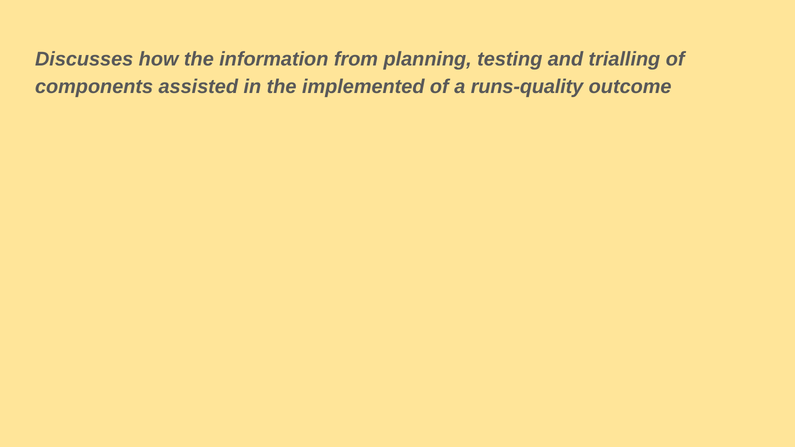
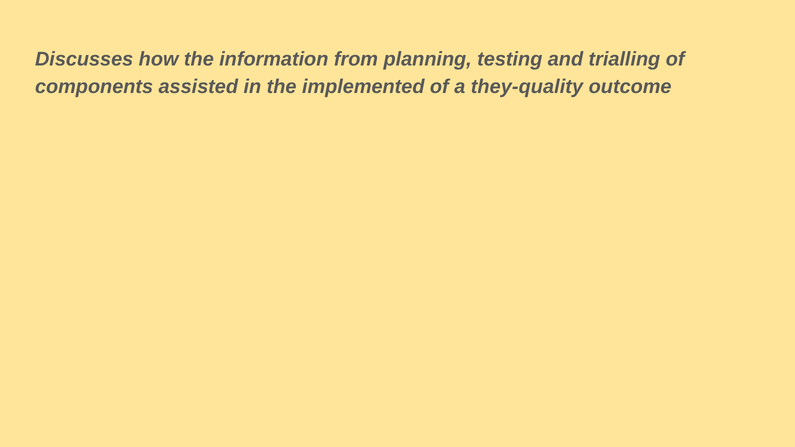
runs-quality: runs-quality -> they-quality (527, 87)
